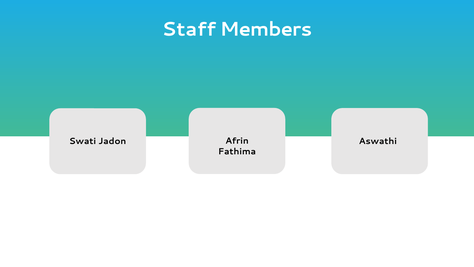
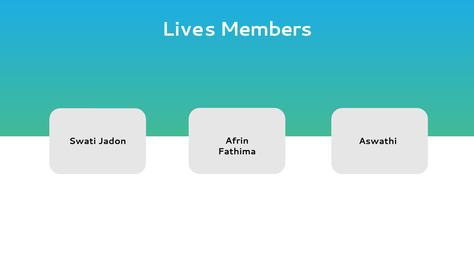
Staff: Staff -> Lives (189, 29)
